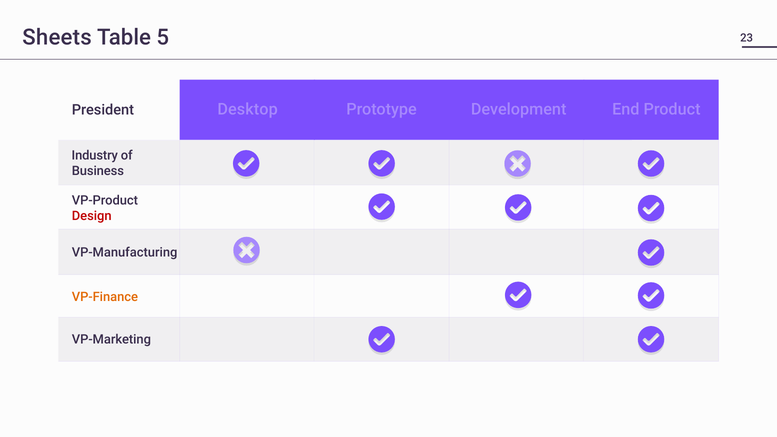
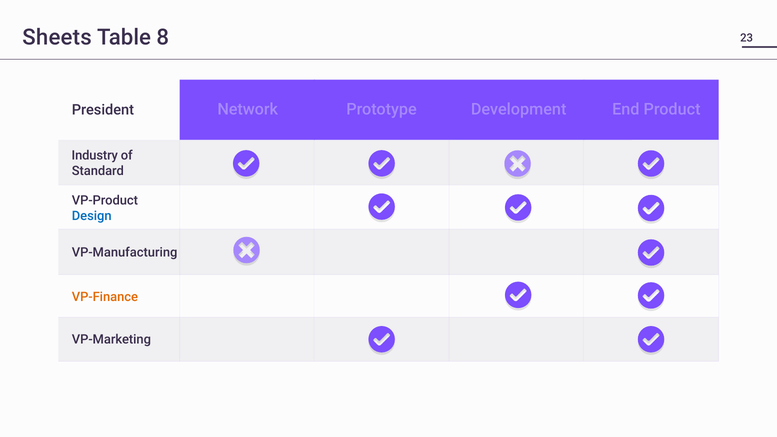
5: 5 -> 8 (163, 38)
Desktop: Desktop -> Network (248, 109)
Business: Business -> Standard (98, 171)
Design colour: red -> blue (92, 216)
